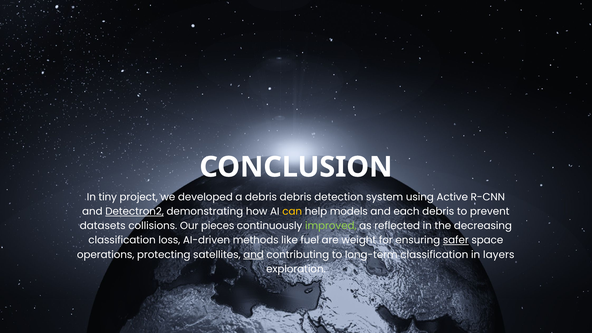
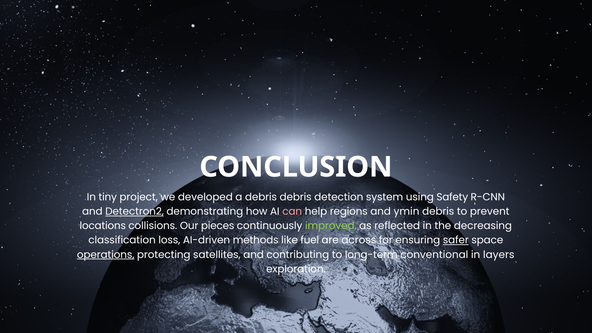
Active: Active -> Safety (452, 197)
can colour: yellow -> pink (292, 211)
models: models -> regions (349, 211)
each: each -> ymin (406, 211)
datasets: datasets -> locations (103, 226)
weight: weight -> across (359, 240)
operations underline: none -> present (106, 255)
and underline: present -> none (254, 255)
long-term classification: classification -> conventional (434, 255)
